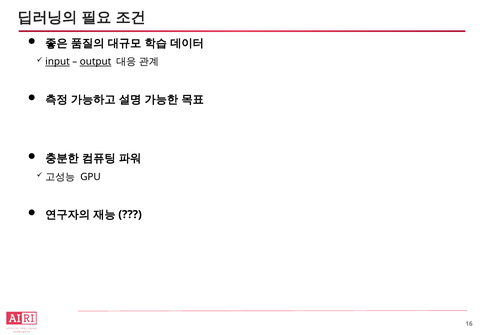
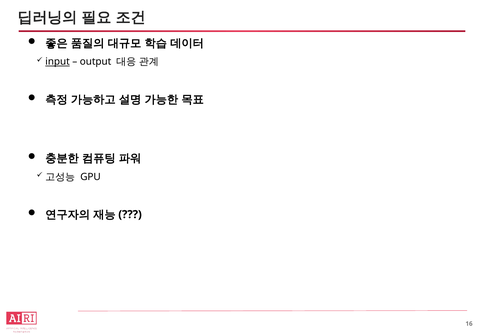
output underline: present -> none (96, 62)
